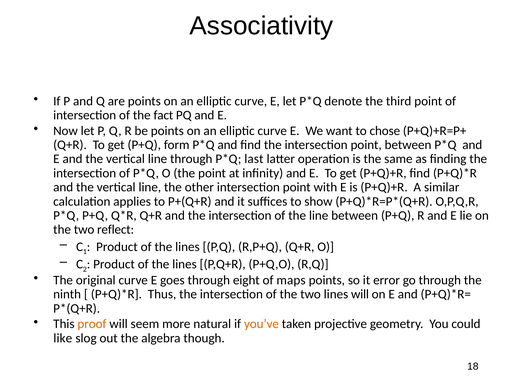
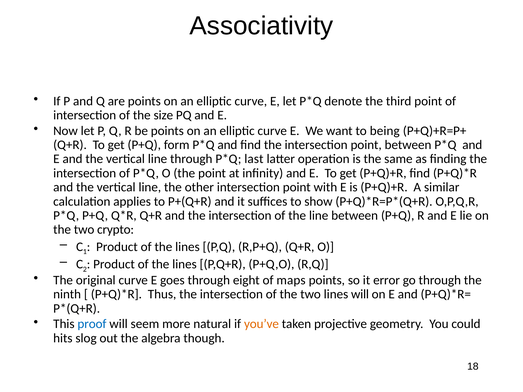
fact: fact -> size (163, 115)
chose: chose -> being (385, 131)
reflect: reflect -> crypto (116, 230)
proof colour: orange -> blue (92, 324)
like: like -> hits (63, 338)
